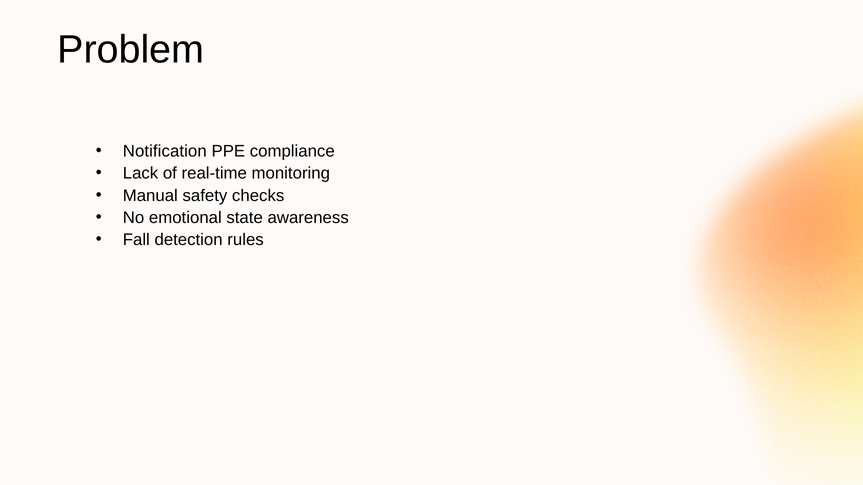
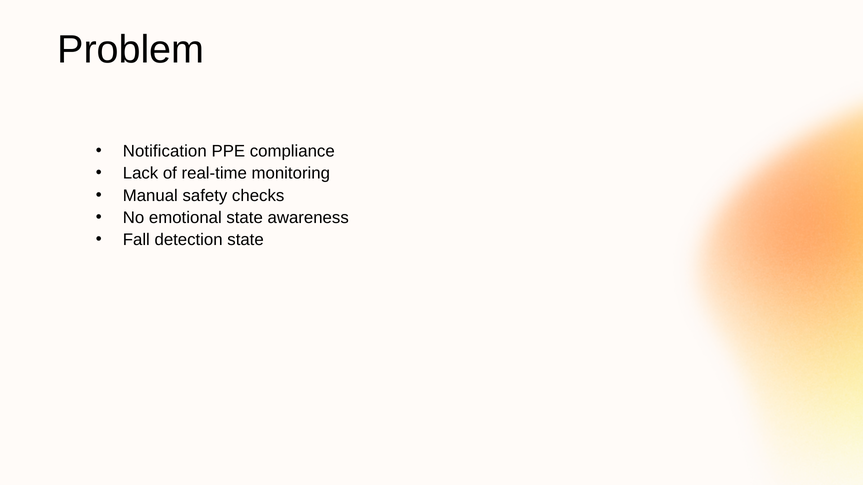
detection rules: rules -> state (246, 240)
